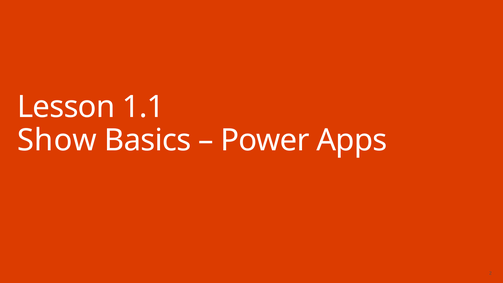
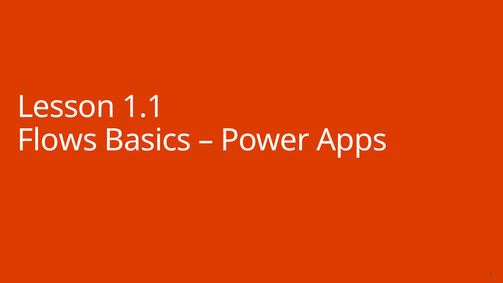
Show: Show -> Flows (57, 140)
